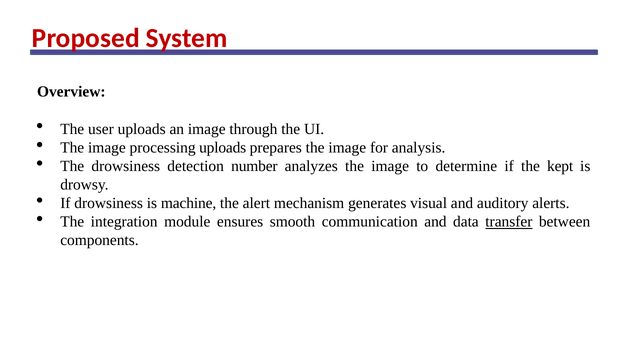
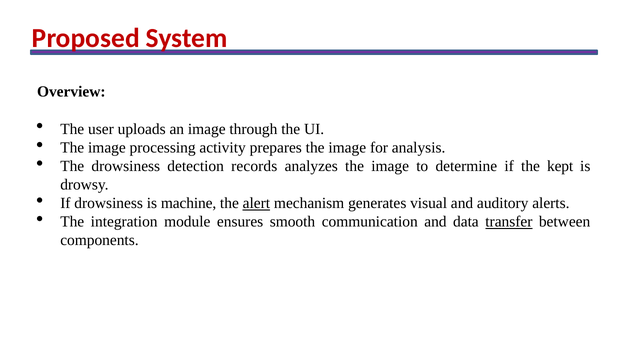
processing uploads: uploads -> activity (223, 147)
number: number -> records (254, 166)
alert underline: none -> present (256, 203)
